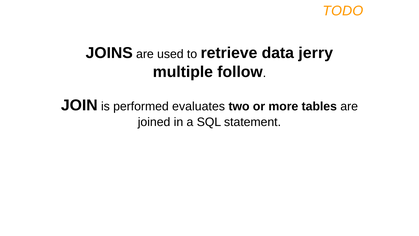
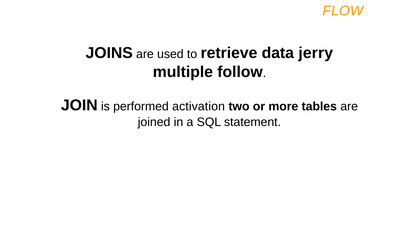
TODO: TODO -> FLOW (343, 11)
evaluates: evaluates -> activation (199, 106)
